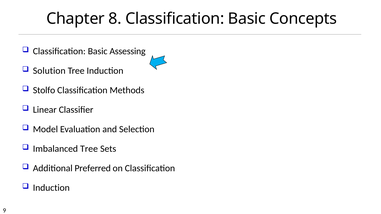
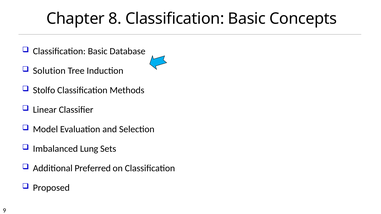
Assessing: Assessing -> Database (128, 51)
Imbalanced Tree: Tree -> Lung (89, 149)
Induction: Induction -> Proposed (51, 188)
